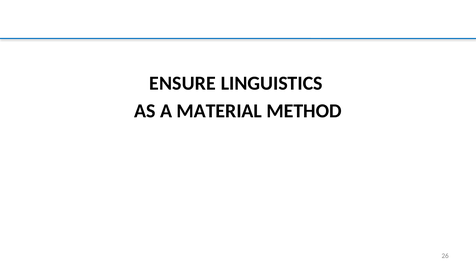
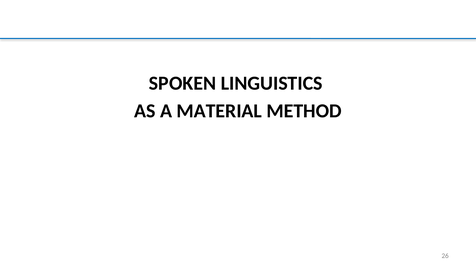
ENSURE: ENSURE -> SPOKEN (183, 83)
